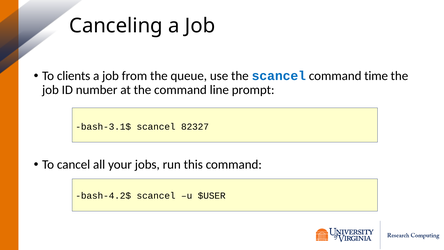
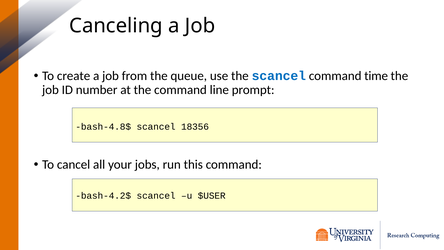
clients: clients -> create (74, 76)
bash-3.1$: bash-3.1$ -> bash-4.8$ (103, 127)
82327: 82327 -> 18356 (195, 127)
